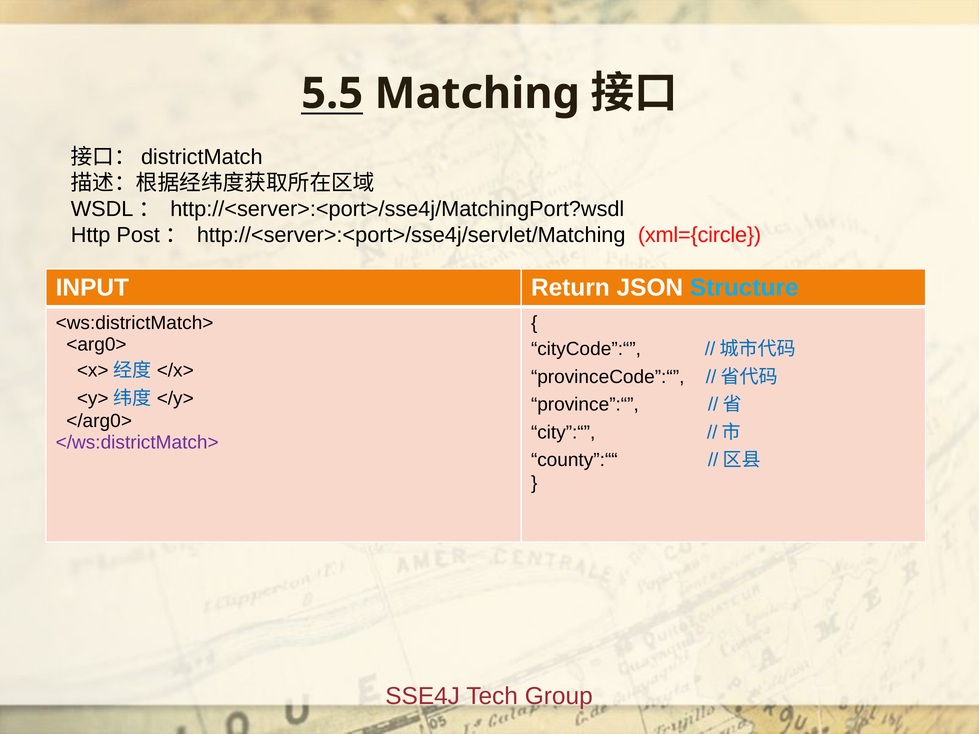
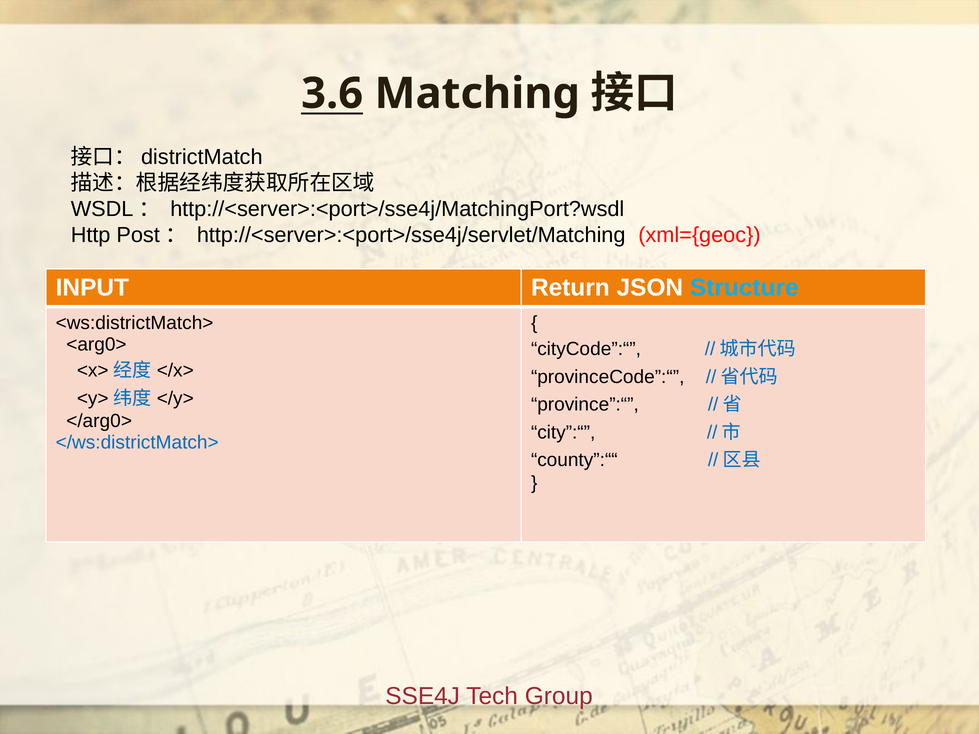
5.5: 5.5 -> 3.6 (332, 94)
xml={circle: xml={circle -> xml={geoc (699, 235)
</ws:districtMatch> colour: purple -> blue (137, 443)
